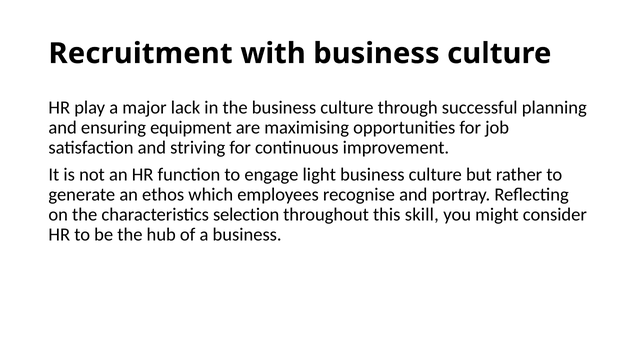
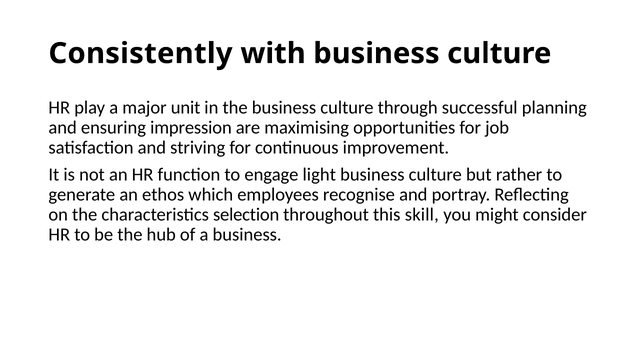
Recruitment: Recruitment -> Consistently (141, 53)
lack: lack -> unit (186, 108)
equipment: equipment -> impression (191, 128)
